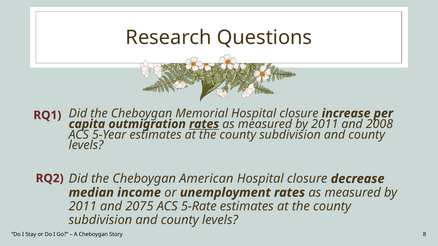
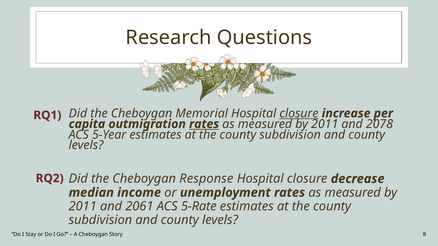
closure underline: none -> present (299, 114)
2008: 2008 -> 2078 (379, 124)
American: American -> Response (206, 179)
2075: 2075 -> 2061 (139, 207)
